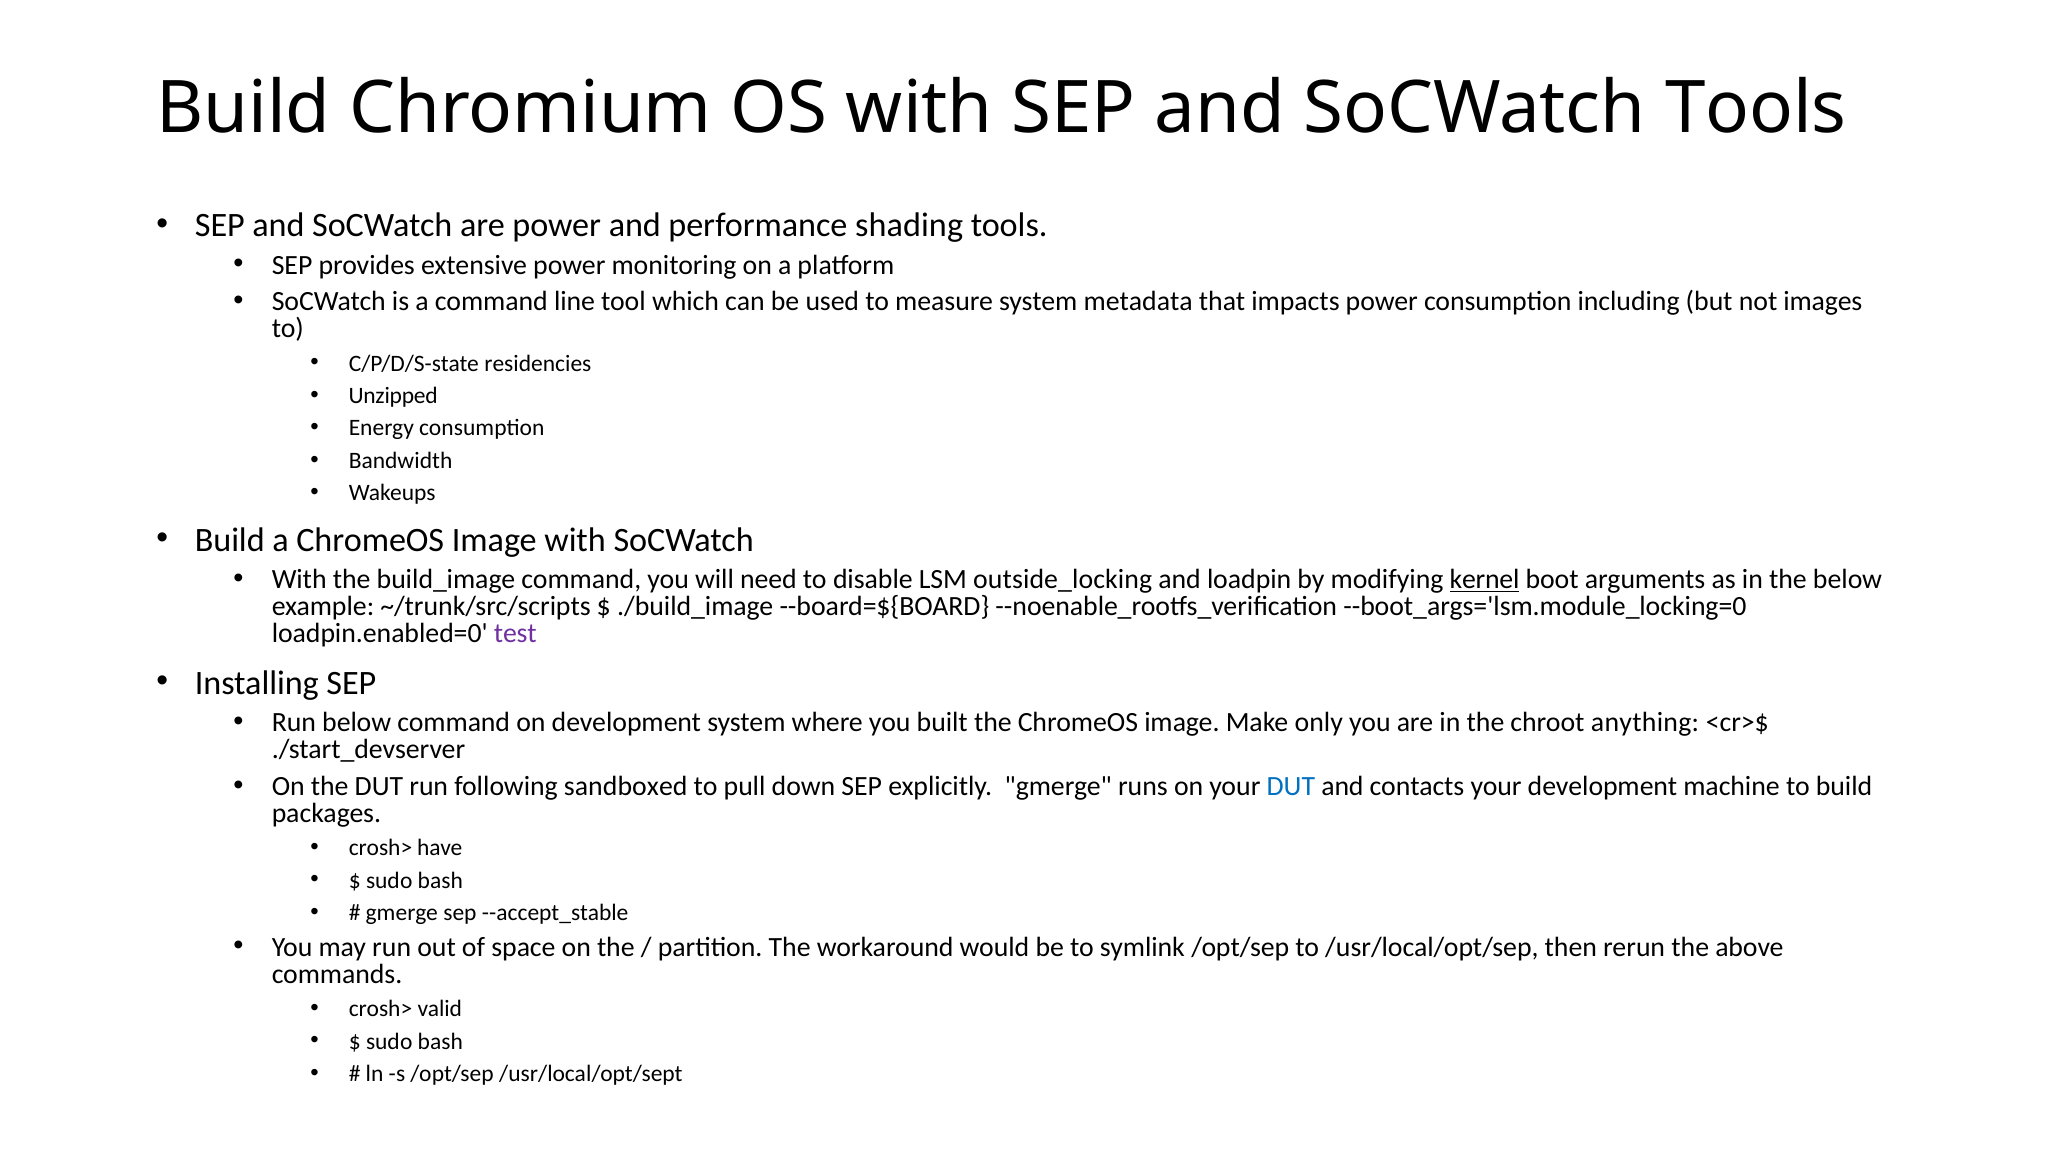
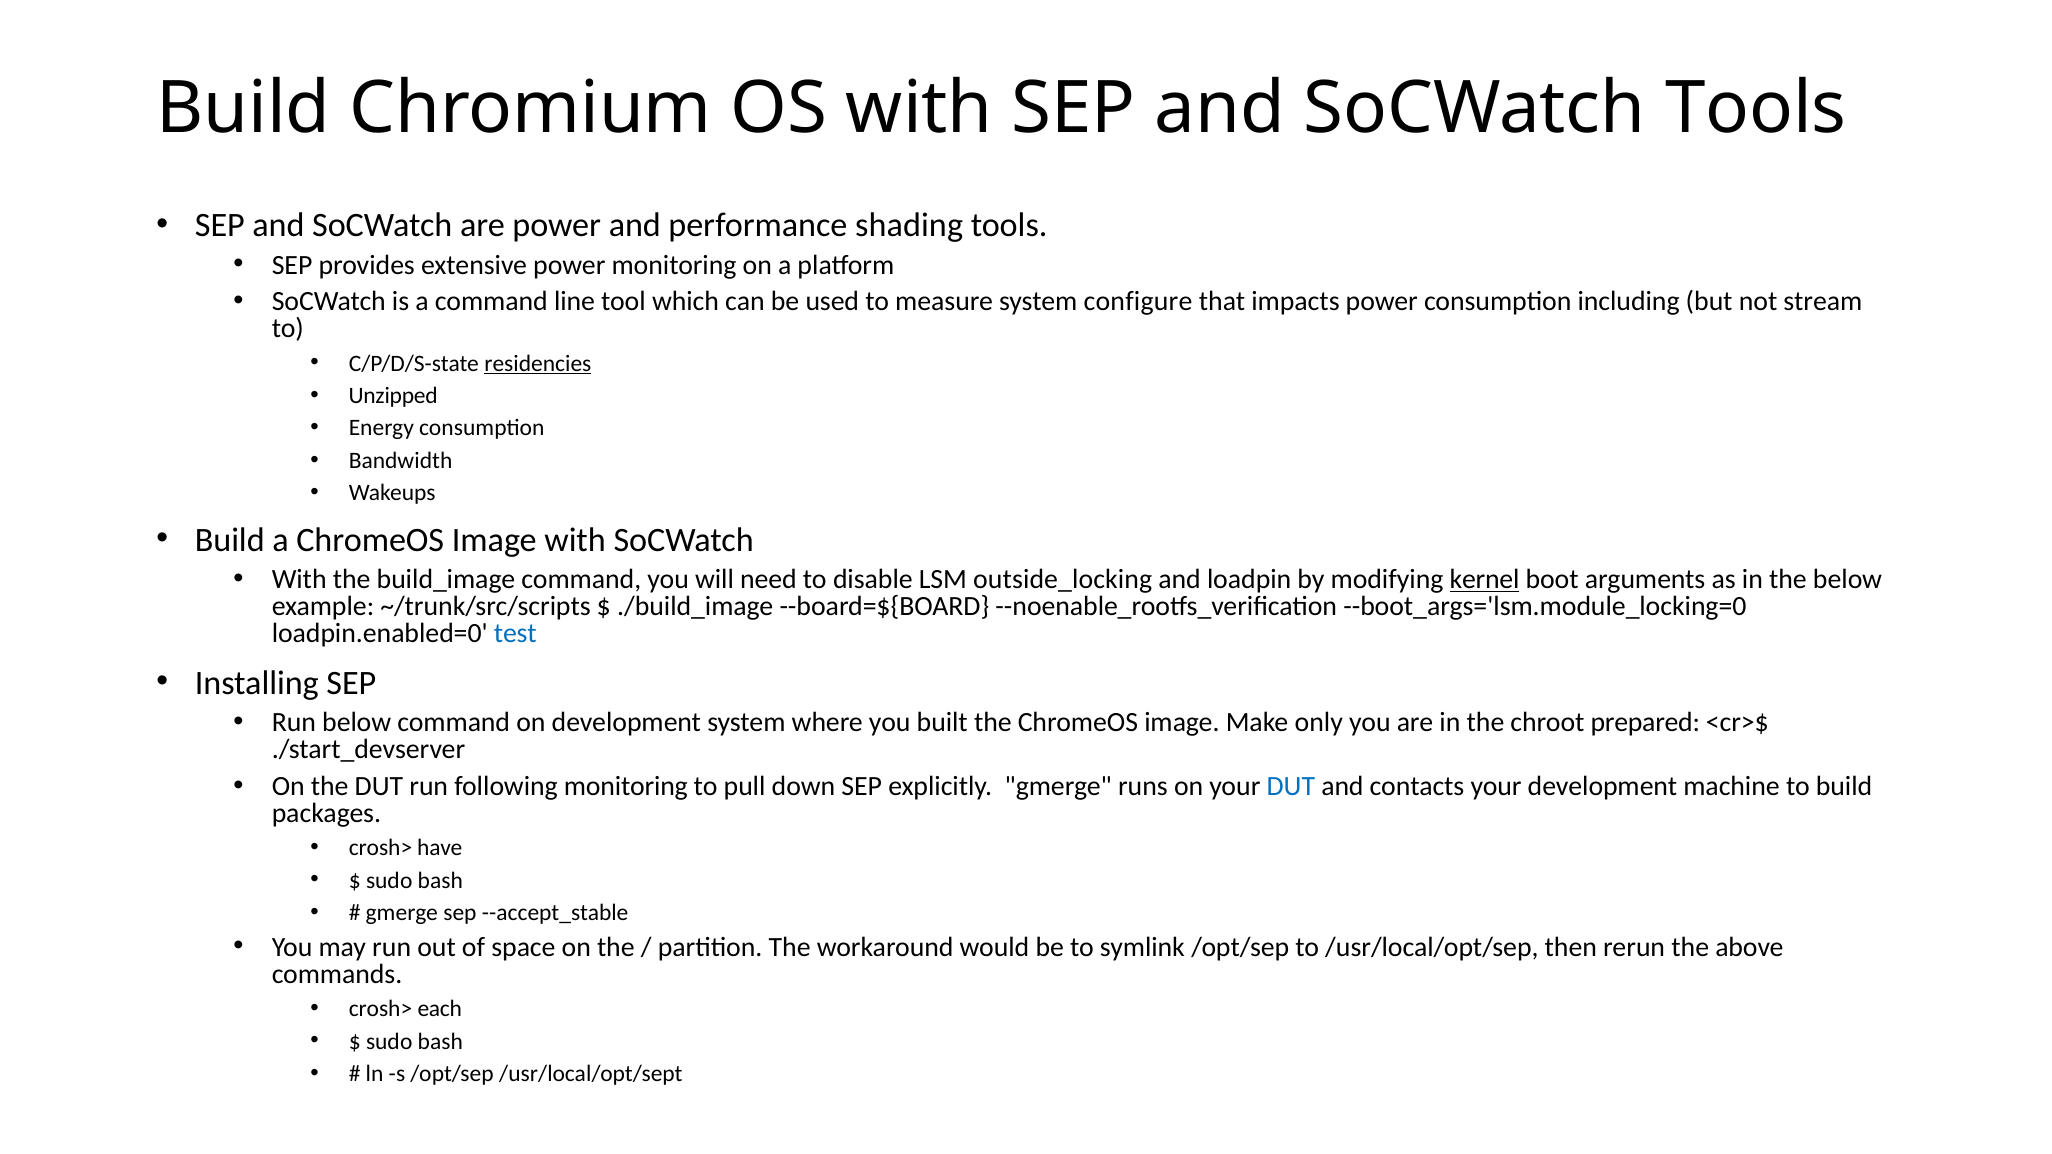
metadata: metadata -> configure (1138, 302)
images: images -> stream (1823, 302)
residencies underline: none -> present (538, 363)
test colour: purple -> blue (515, 634)
anything: anything -> prepared (1645, 723)
following sandboxed: sandboxed -> monitoring (626, 786)
valid: valid -> each (440, 1009)
